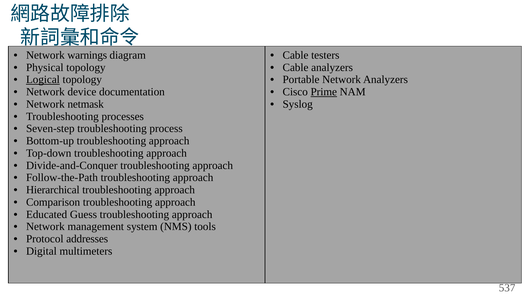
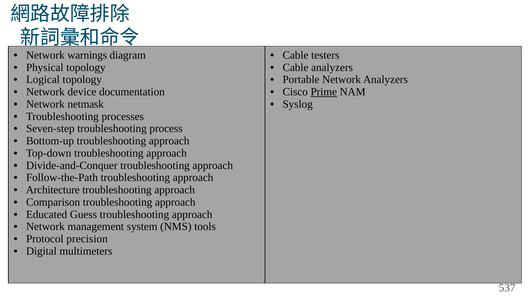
Logical underline: present -> none (43, 80)
Hierarchical: Hierarchical -> Architecture (53, 190)
addresses: addresses -> precision (87, 239)
